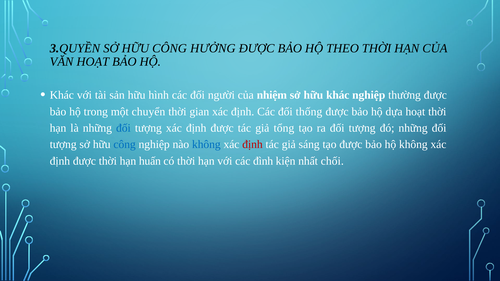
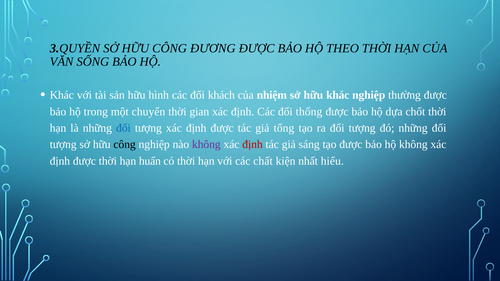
HƯỞNG: HƯỞNG -> ĐƯƠNG (213, 48)
VĂN HOẠT: HOẠT -> SỐNG (93, 62)
người: người -> khách (221, 95)
dựa hoạt: hoạt -> chốt (415, 112)
công colour: blue -> black (125, 145)
không colour: blue -> purple (206, 145)
đình: đình -> chất (263, 161)
chối: chối -> hiểu (332, 161)
